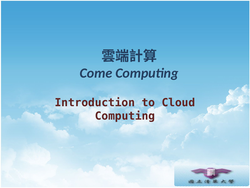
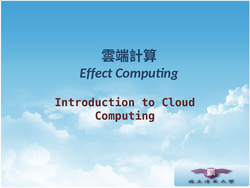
Come: Come -> Effect (96, 73)
